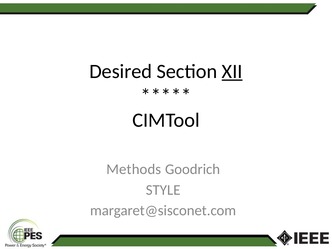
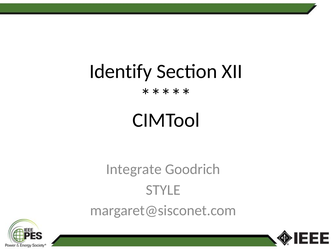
Desired: Desired -> Identify (121, 71)
XII underline: present -> none (232, 71)
Methods: Methods -> Integrate (134, 169)
